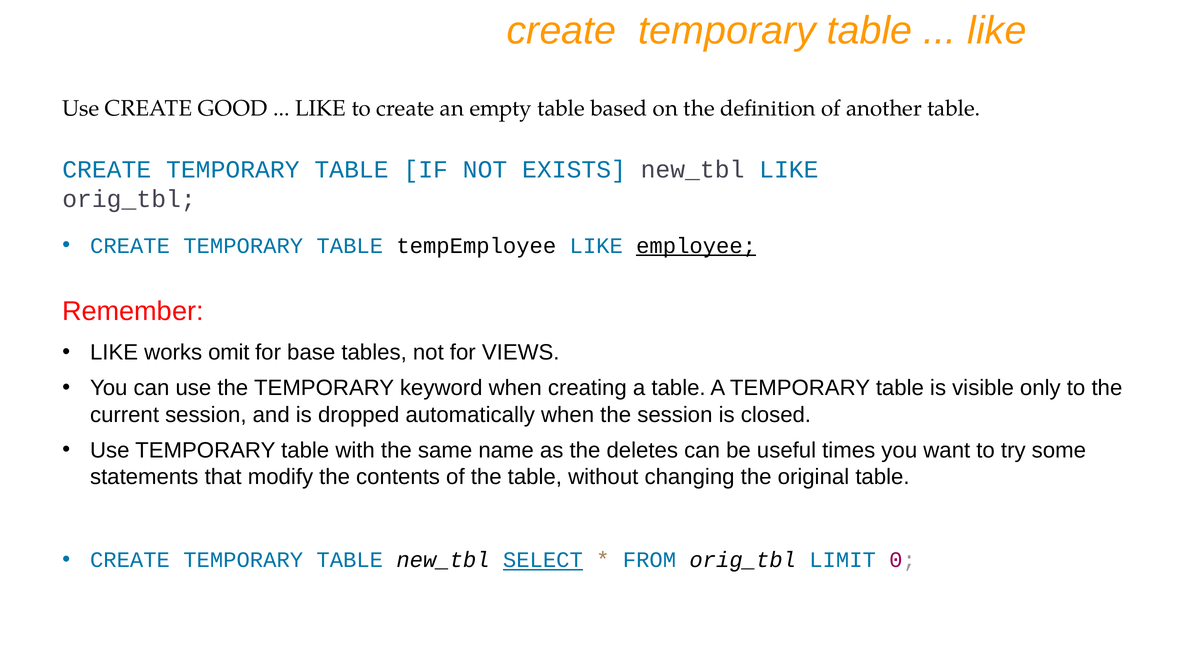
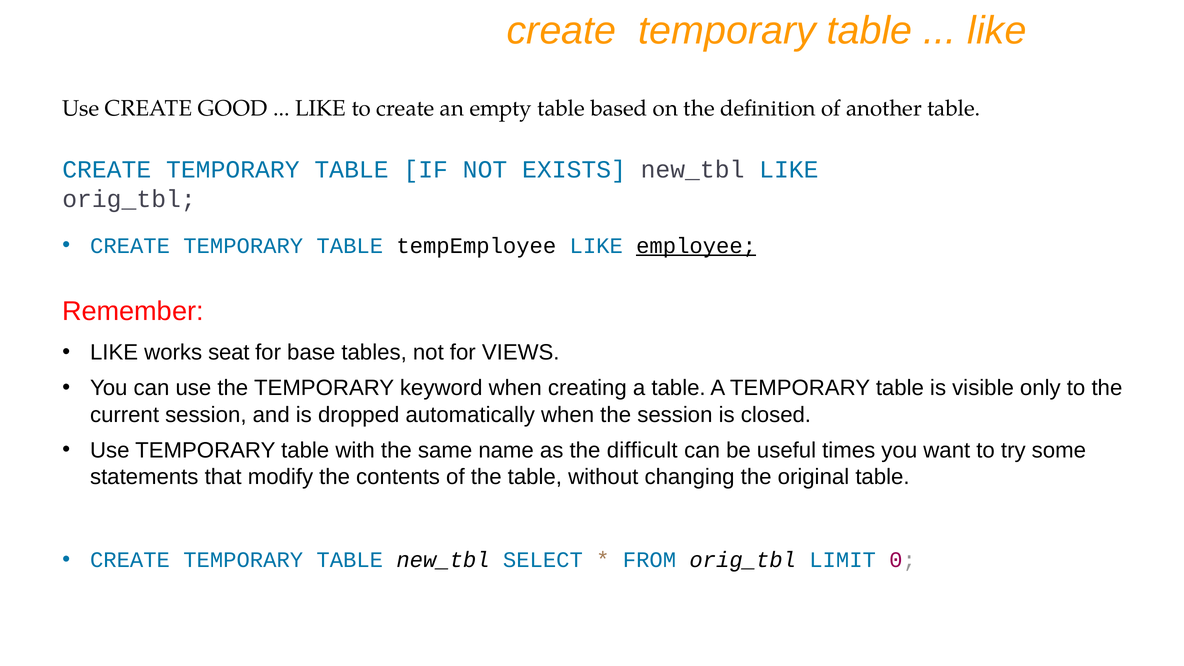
omit: omit -> seat (229, 353)
deletes: deletes -> difficult (642, 450)
SELECT underline: present -> none (543, 560)
